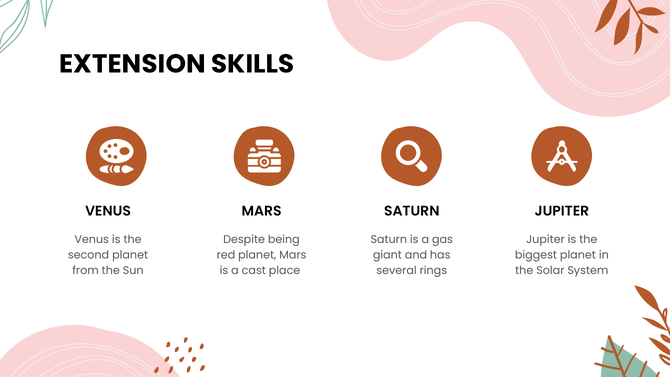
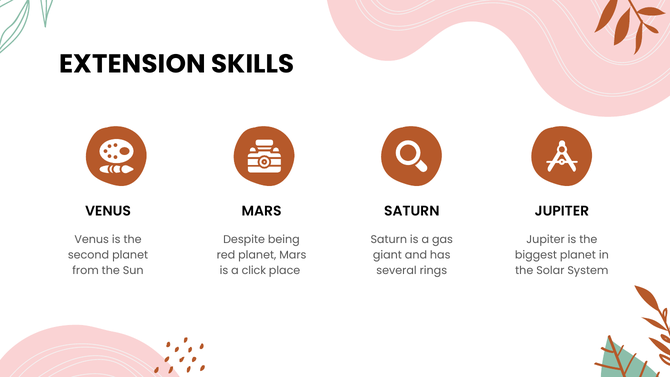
cast: cast -> click (254, 270)
